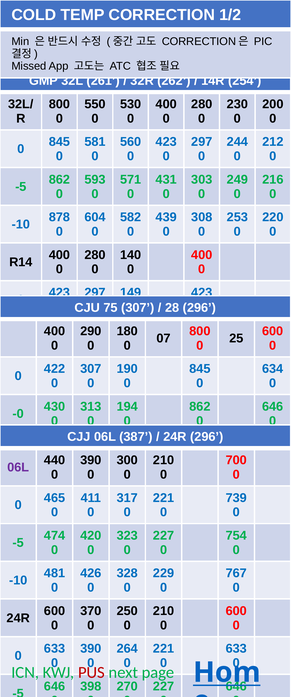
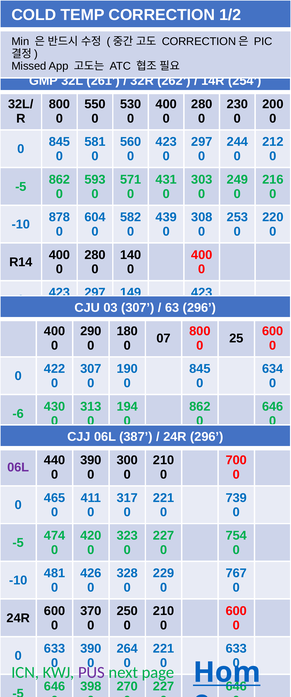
75: 75 -> 03 (110, 307)
28: 28 -> 63 (172, 307)
-0: -0 -> -6 (18, 413)
PUS colour: red -> purple (91, 672)
